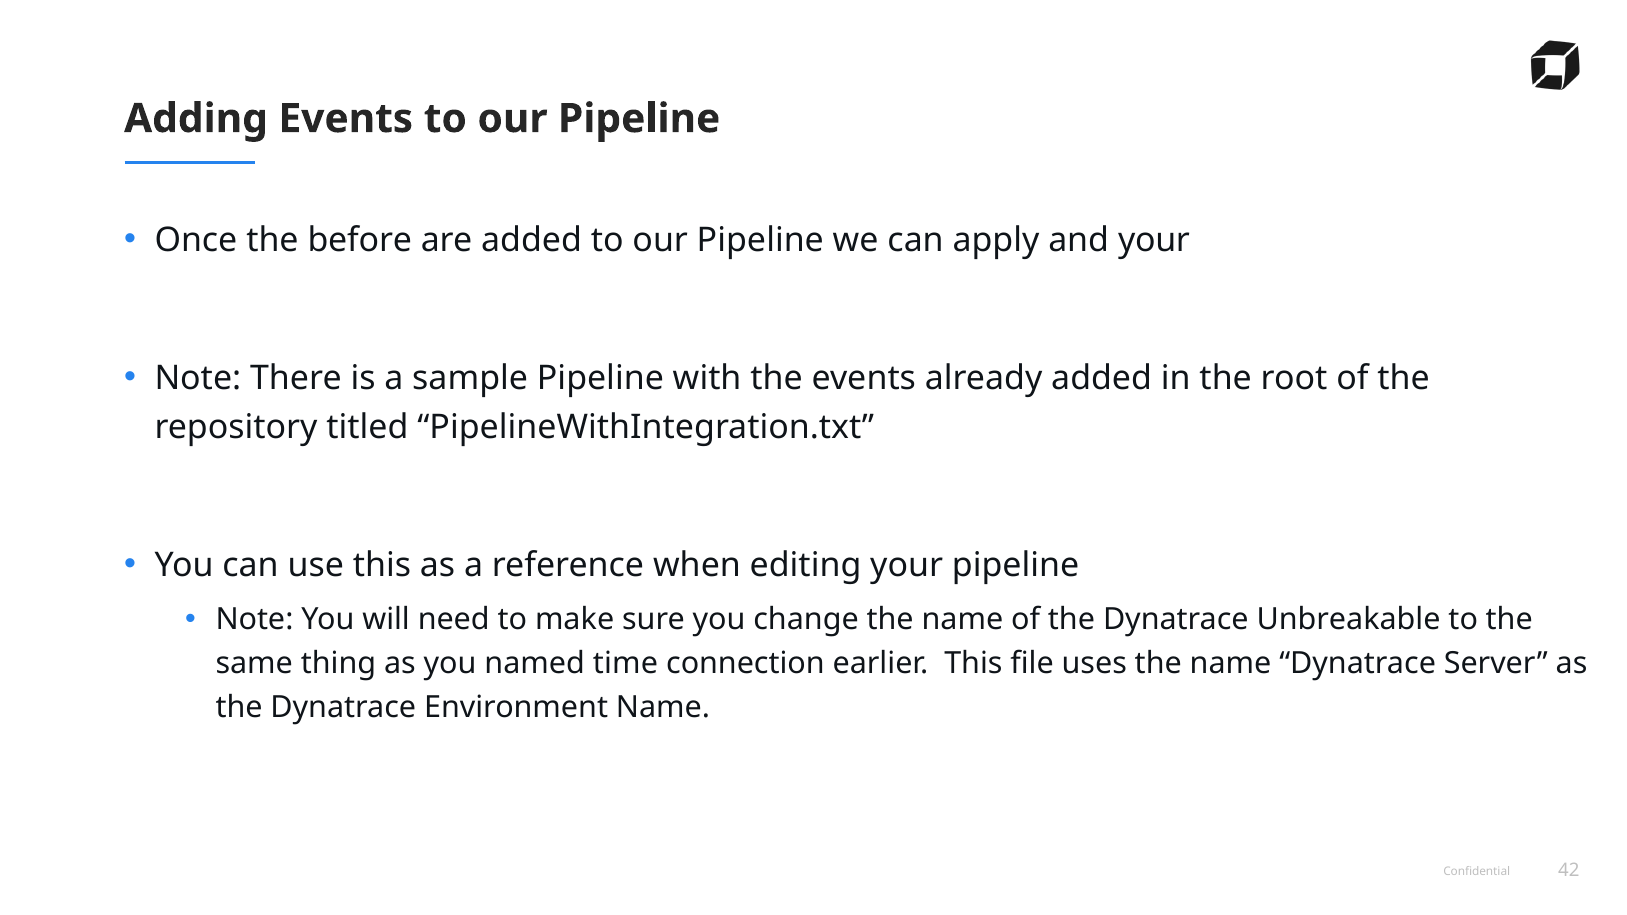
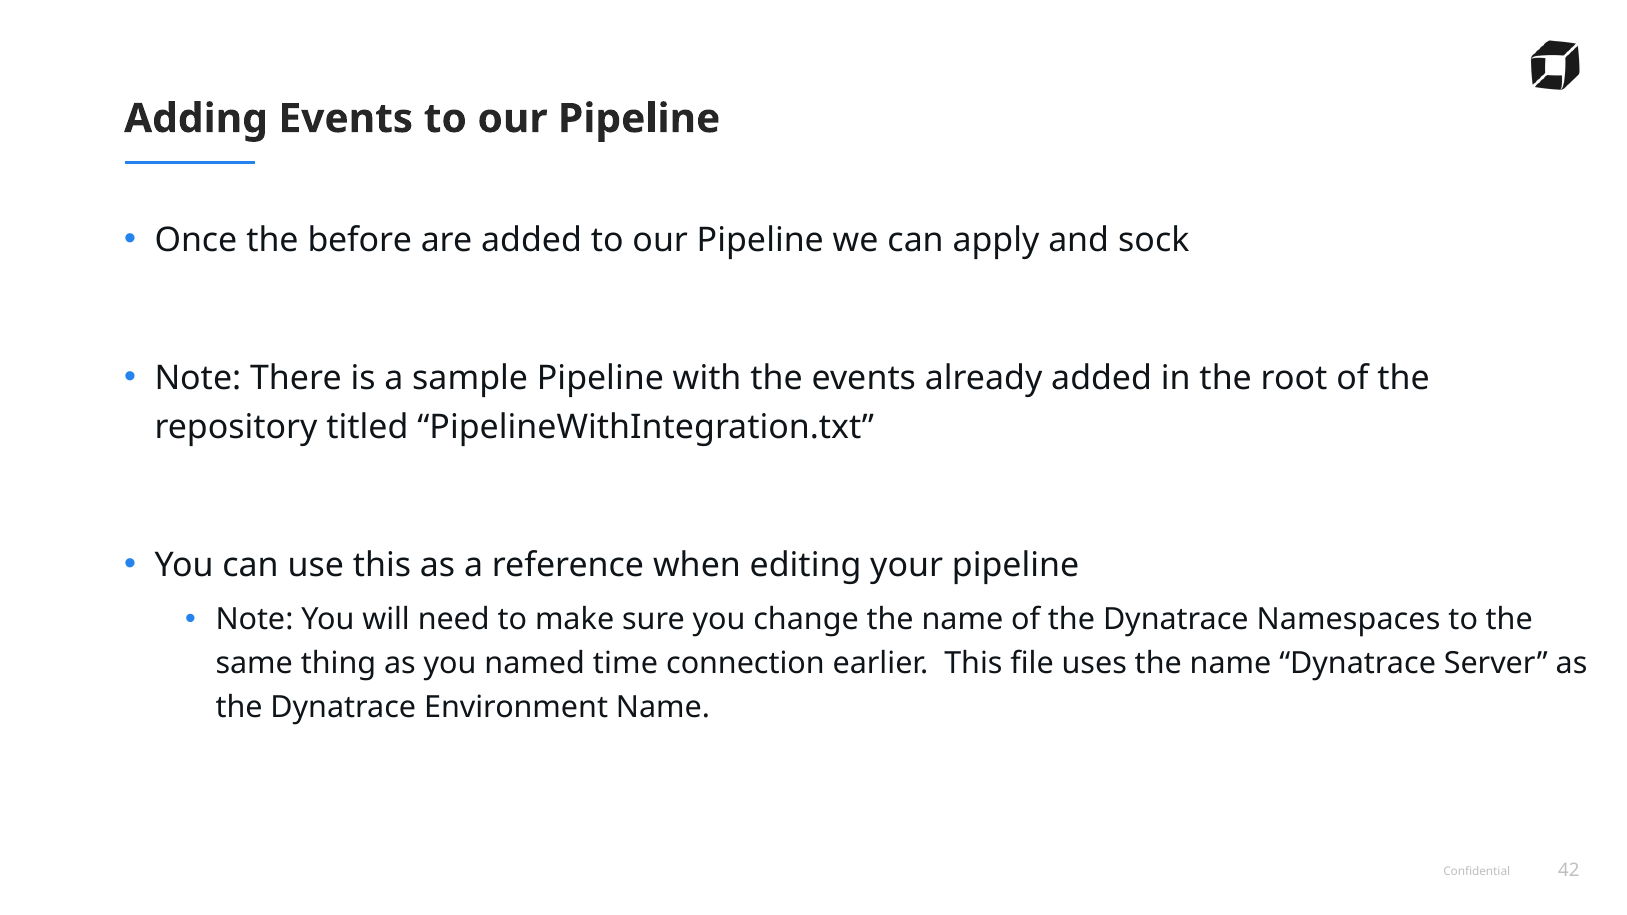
and your: your -> sock (1154, 240)
Unbreakable: Unbreakable -> Namespaces (1348, 620)
